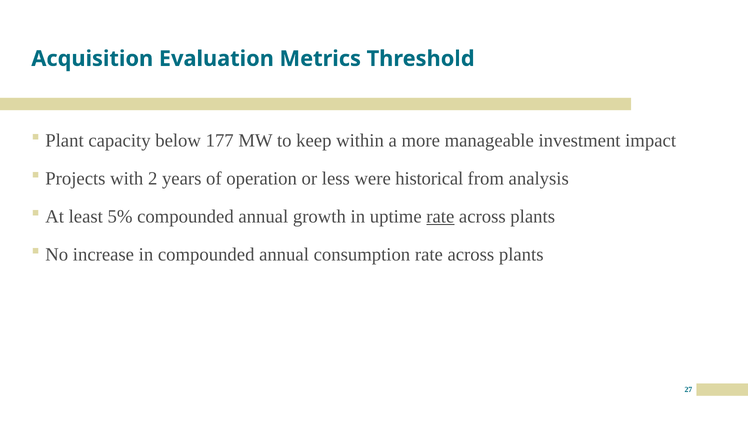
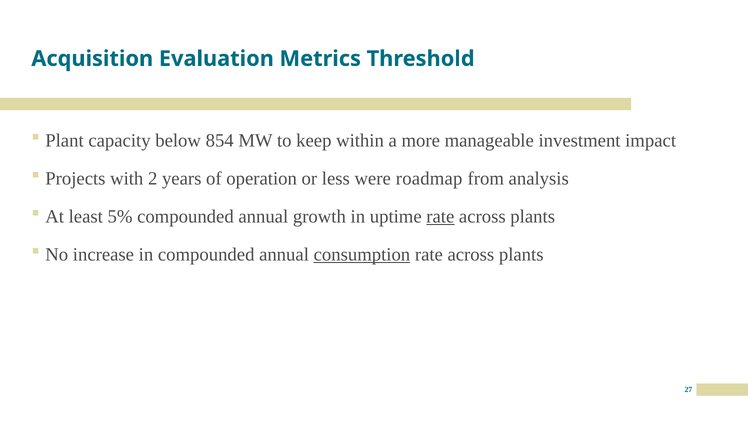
177: 177 -> 854 (220, 140)
historical: historical -> roadmap (429, 178)
consumption underline: none -> present (362, 254)
